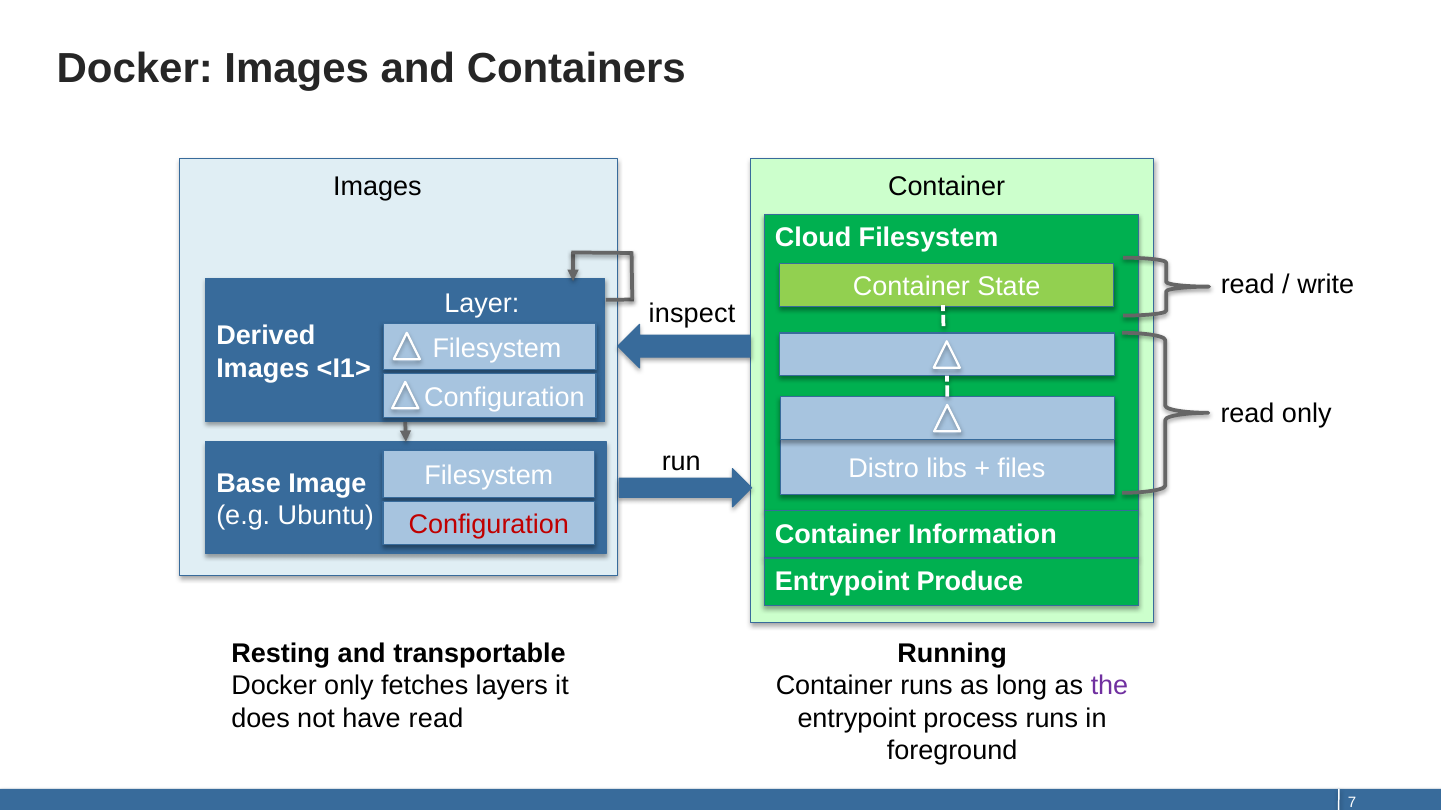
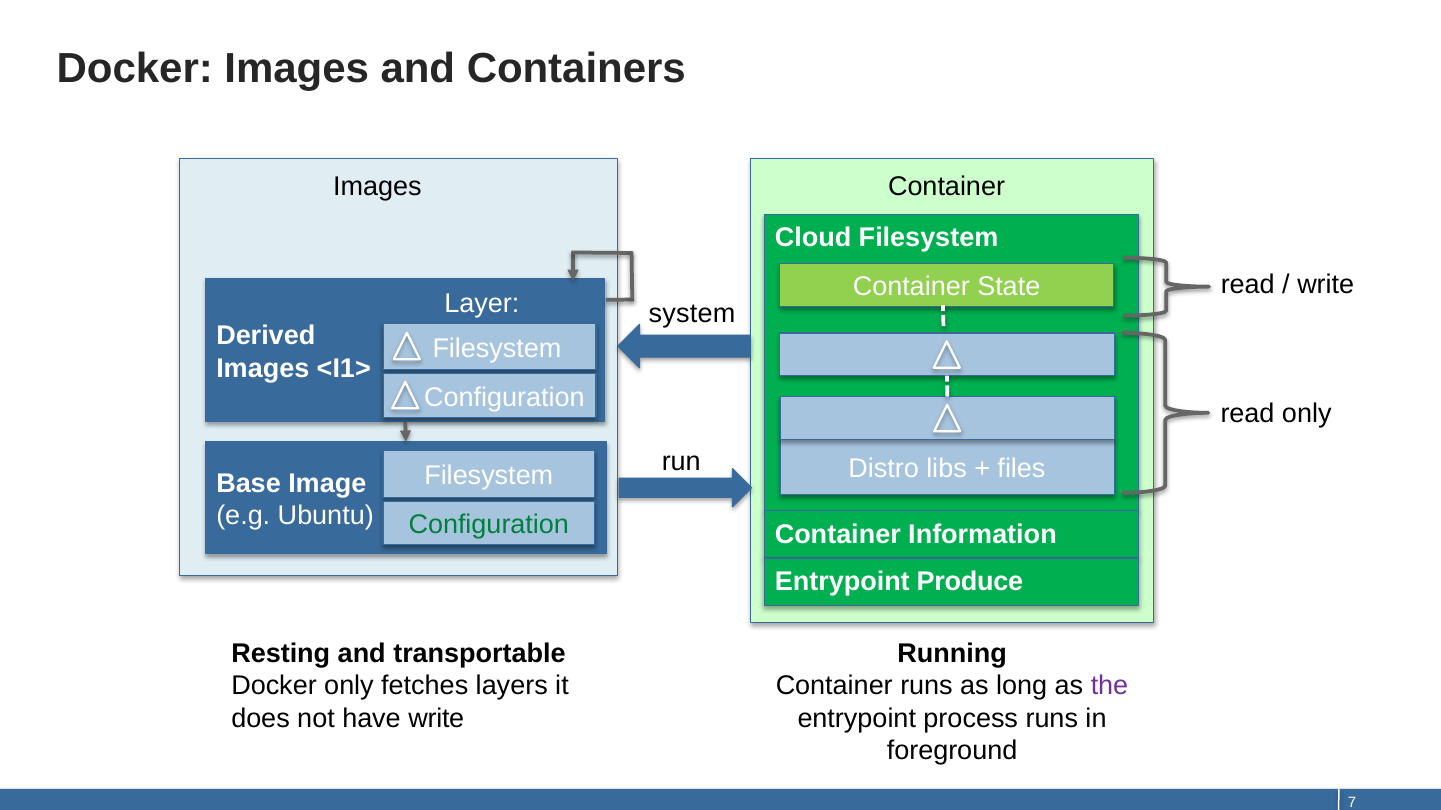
inspect: inspect -> system (692, 314)
Configuration colour: red -> green (489, 525)
have read: read -> write (436, 719)
